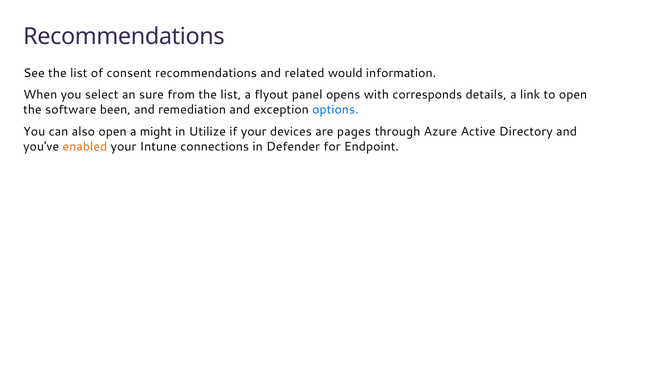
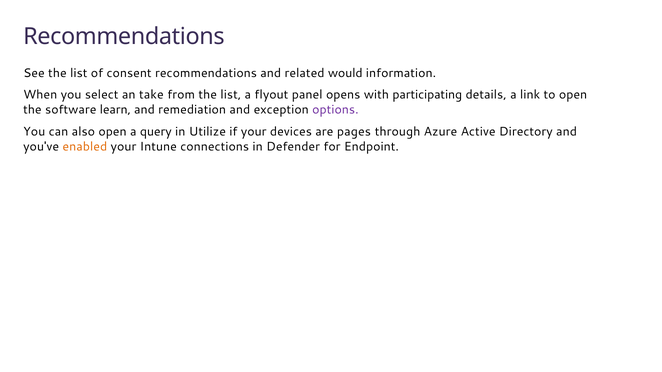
sure: sure -> take (151, 95)
corresponds: corresponds -> participating (427, 95)
been: been -> learn (115, 110)
options colour: blue -> purple (335, 110)
might: might -> query (156, 132)
